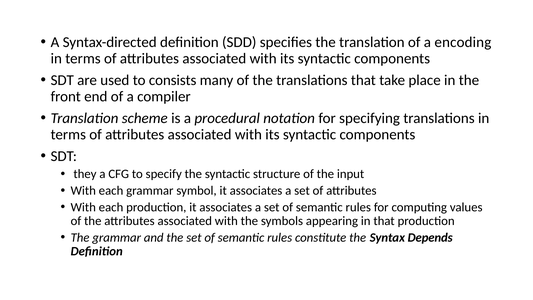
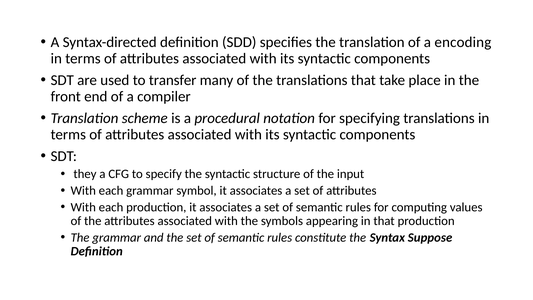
consists: consists -> transfer (173, 80)
Depends: Depends -> Suppose (430, 237)
